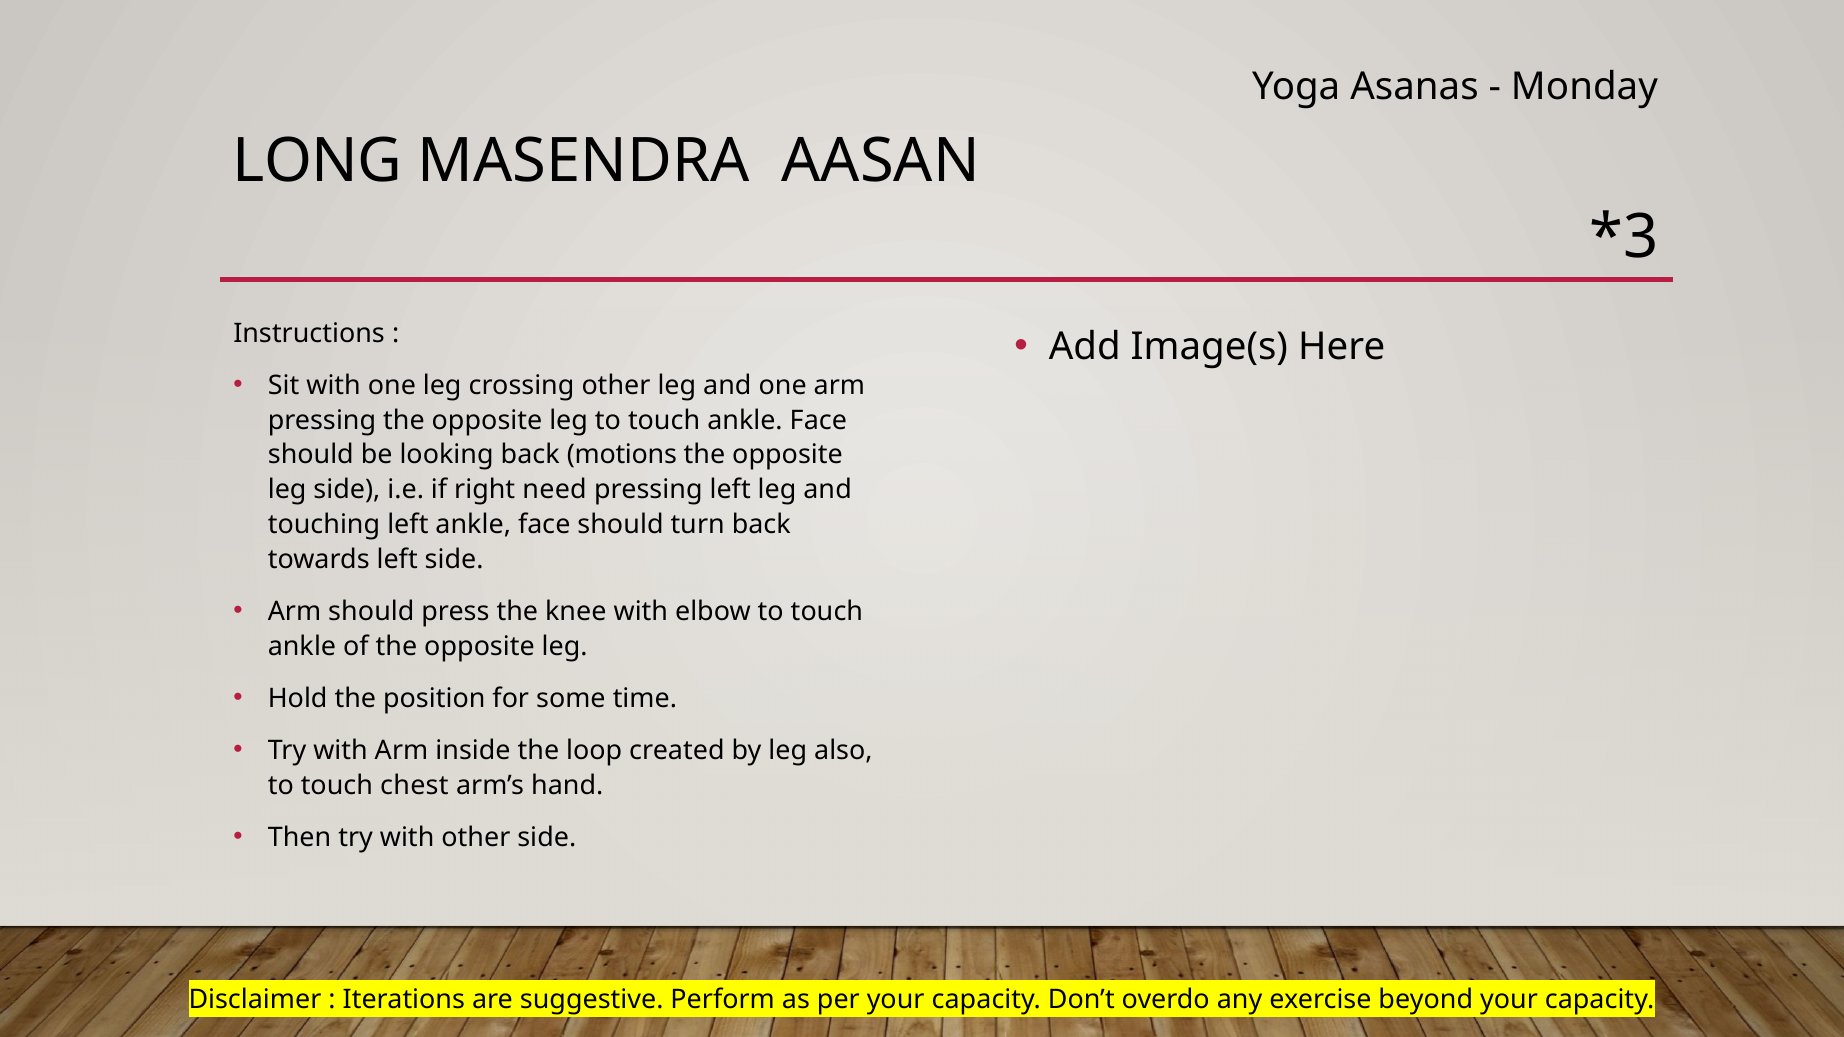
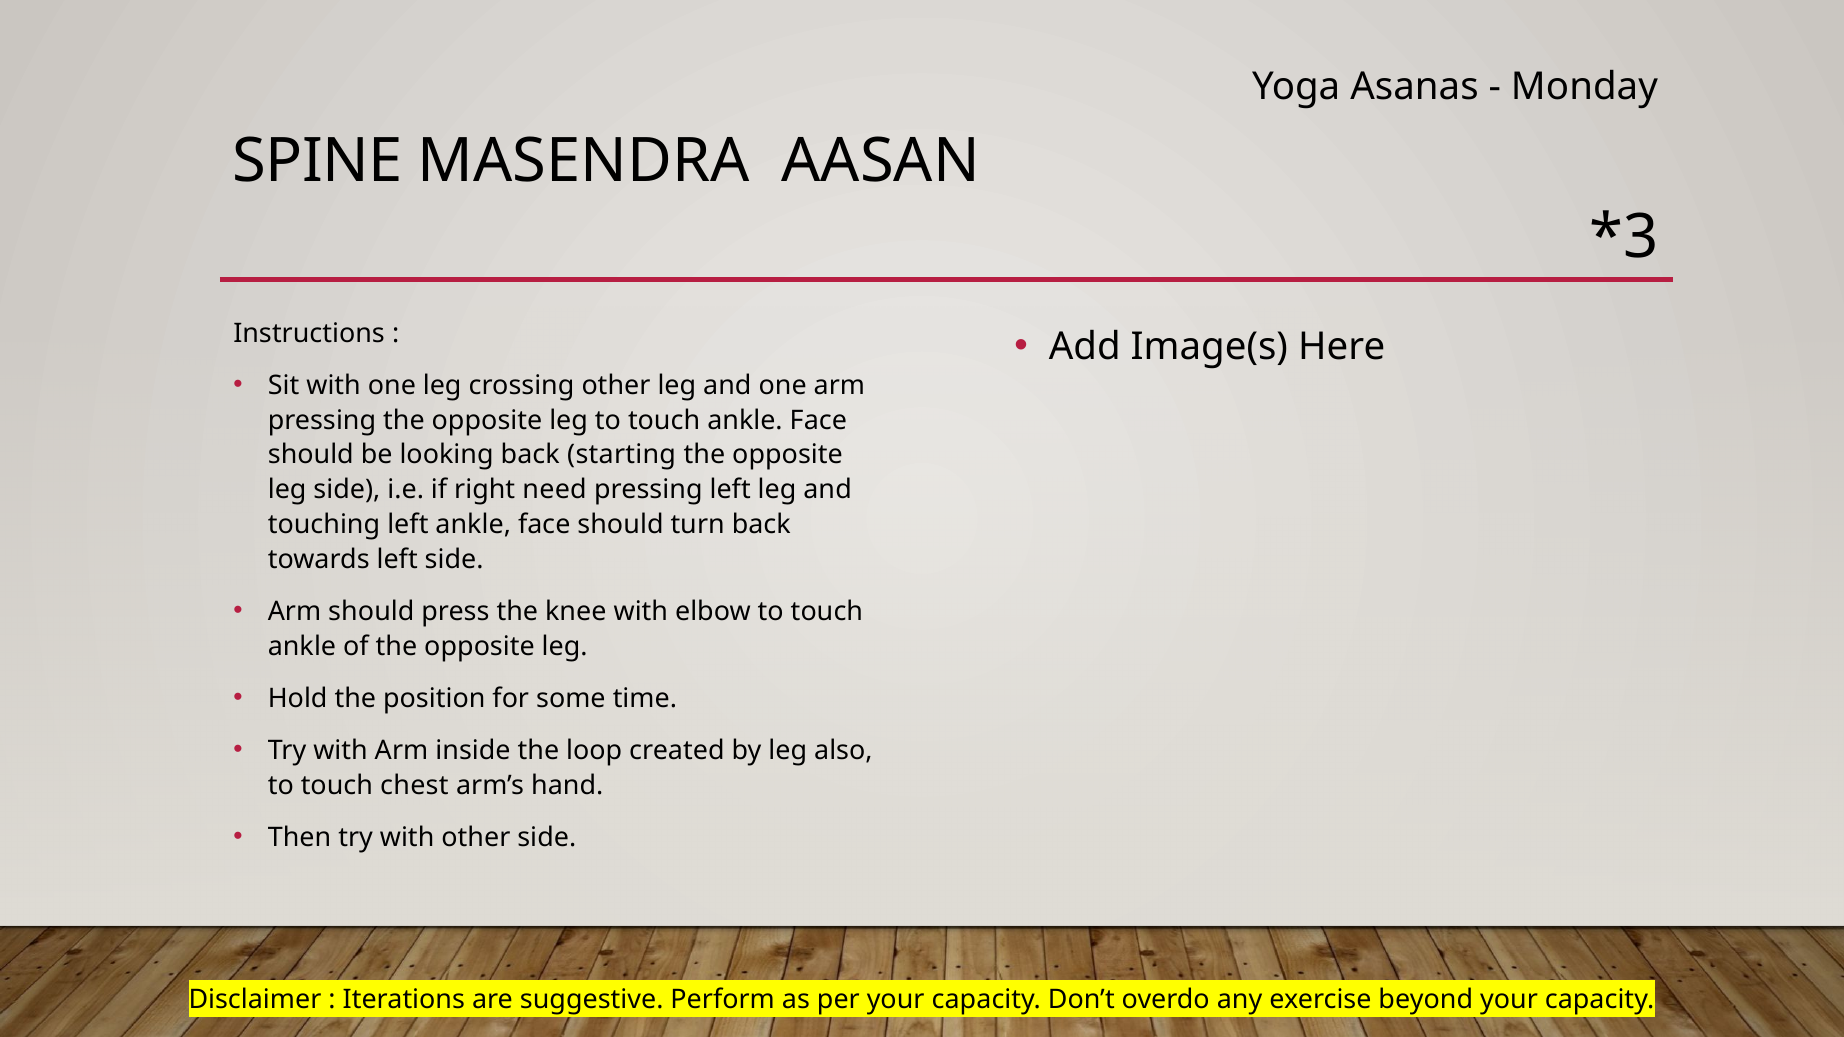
LONG: LONG -> SPINE (318, 161)
motions: motions -> starting (622, 455)
